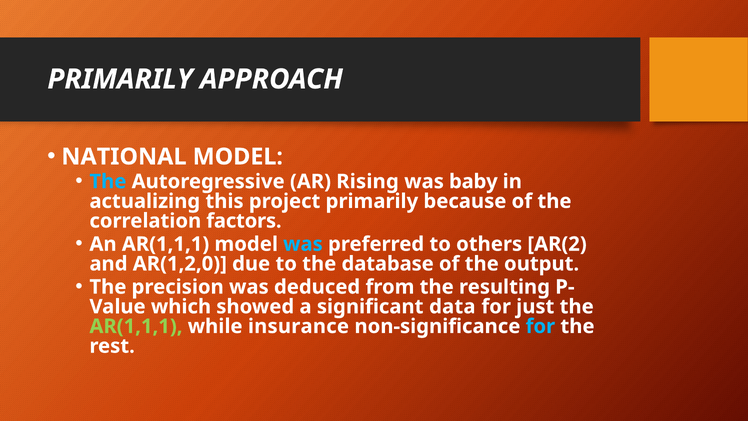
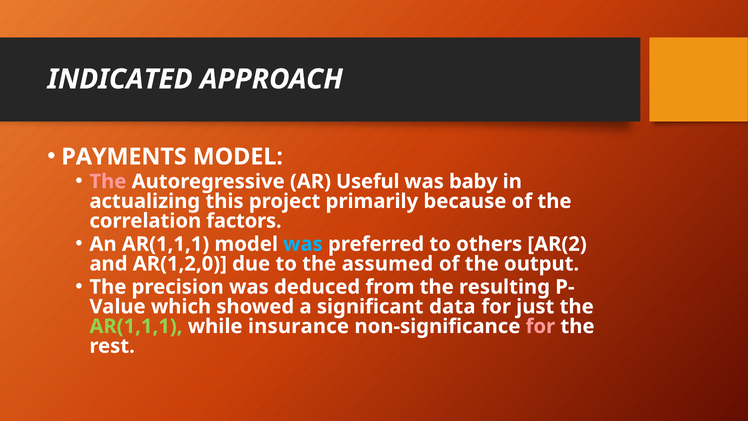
PRIMARILY: PRIMARILY -> INDICATED (120, 79)
NATIONAL: NATIONAL -> PAYMENTS (124, 157)
The colour: light blue -> pink (108, 181)
Rising: Rising -> Useful (368, 181)
database: database -> assumed (387, 264)
for colour: light blue -> pink (540, 326)
